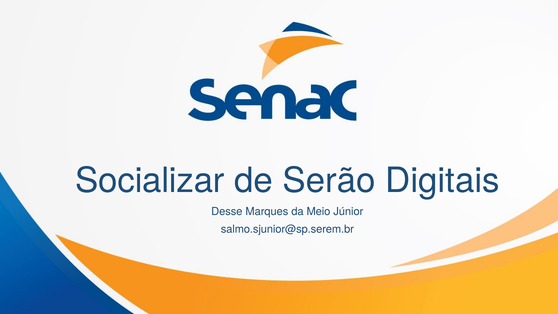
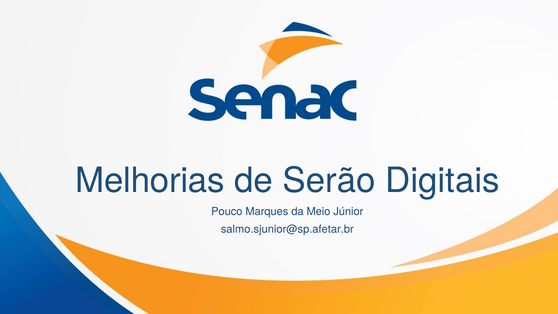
Socializar: Socializar -> Melhorias (150, 181)
Desse: Desse -> Pouco (227, 211)
salmo.sjunior@sp.serem.br: salmo.sjunior@sp.serem.br -> salmo.sjunior@sp.afetar.br (287, 229)
